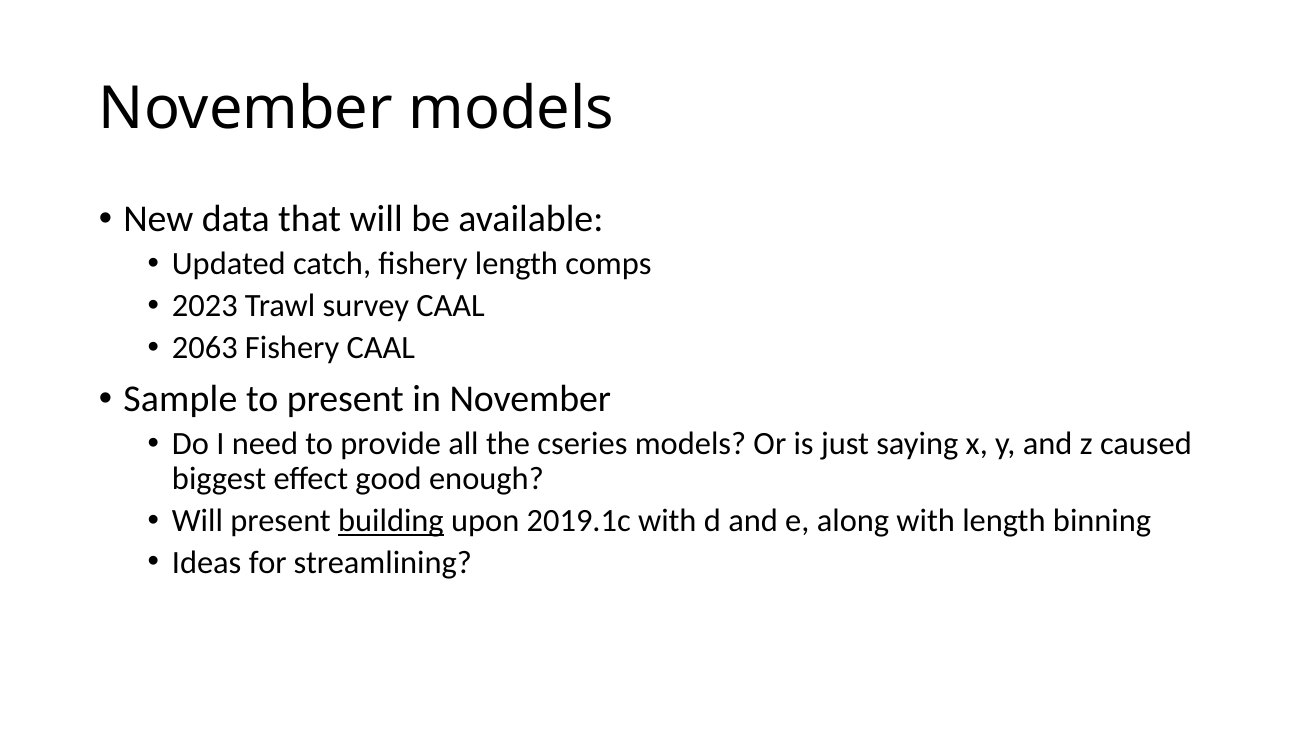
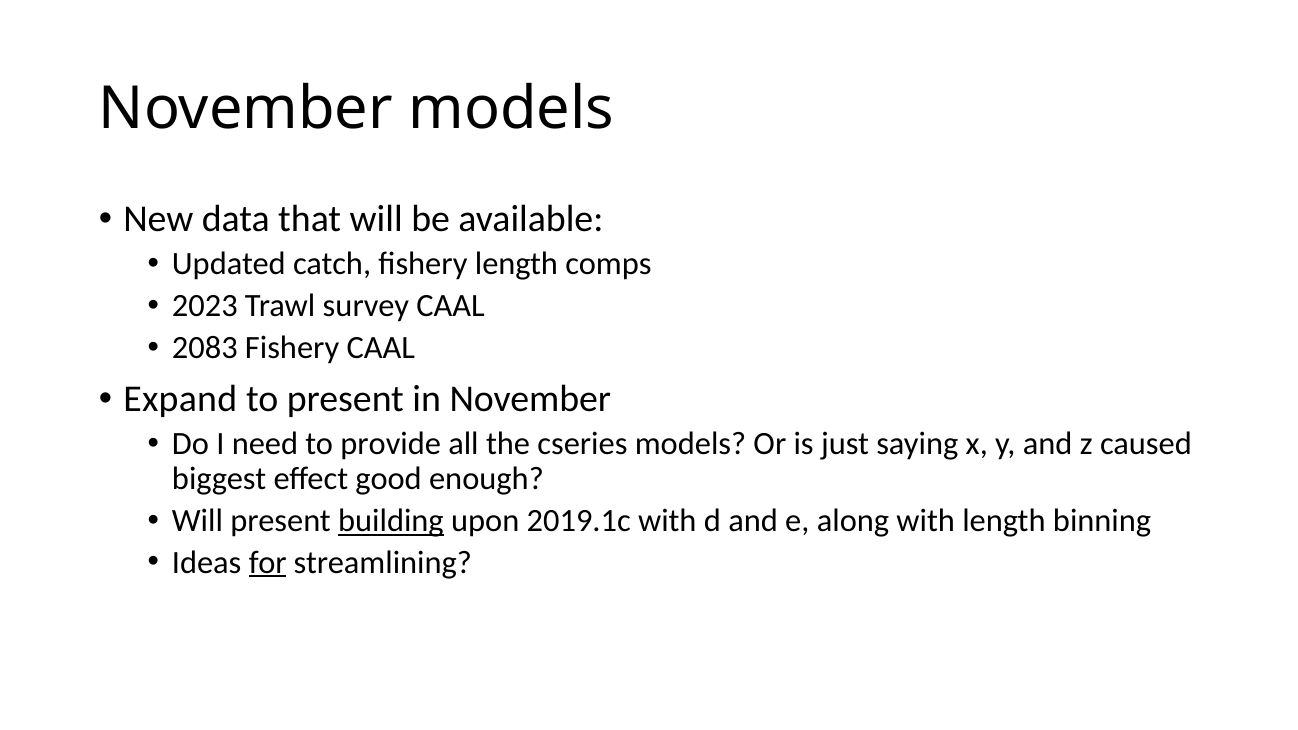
2063: 2063 -> 2083 (205, 348)
Sample: Sample -> Expand (180, 399)
for underline: none -> present (268, 563)
